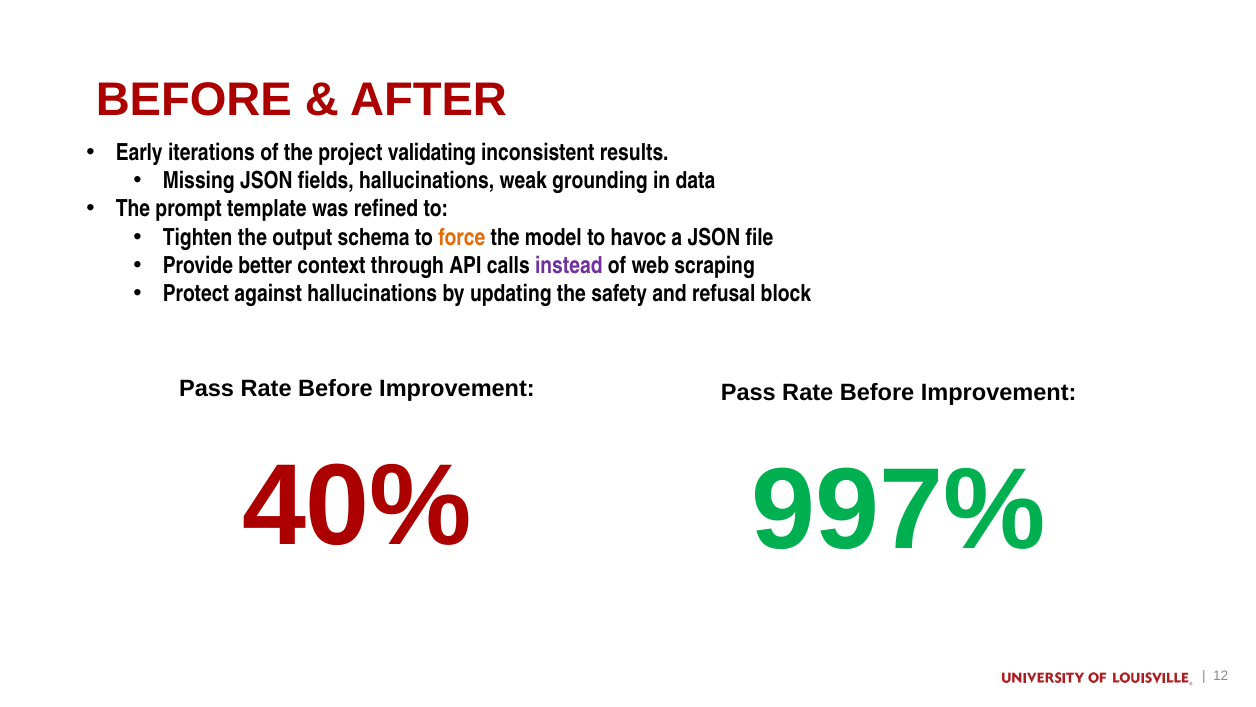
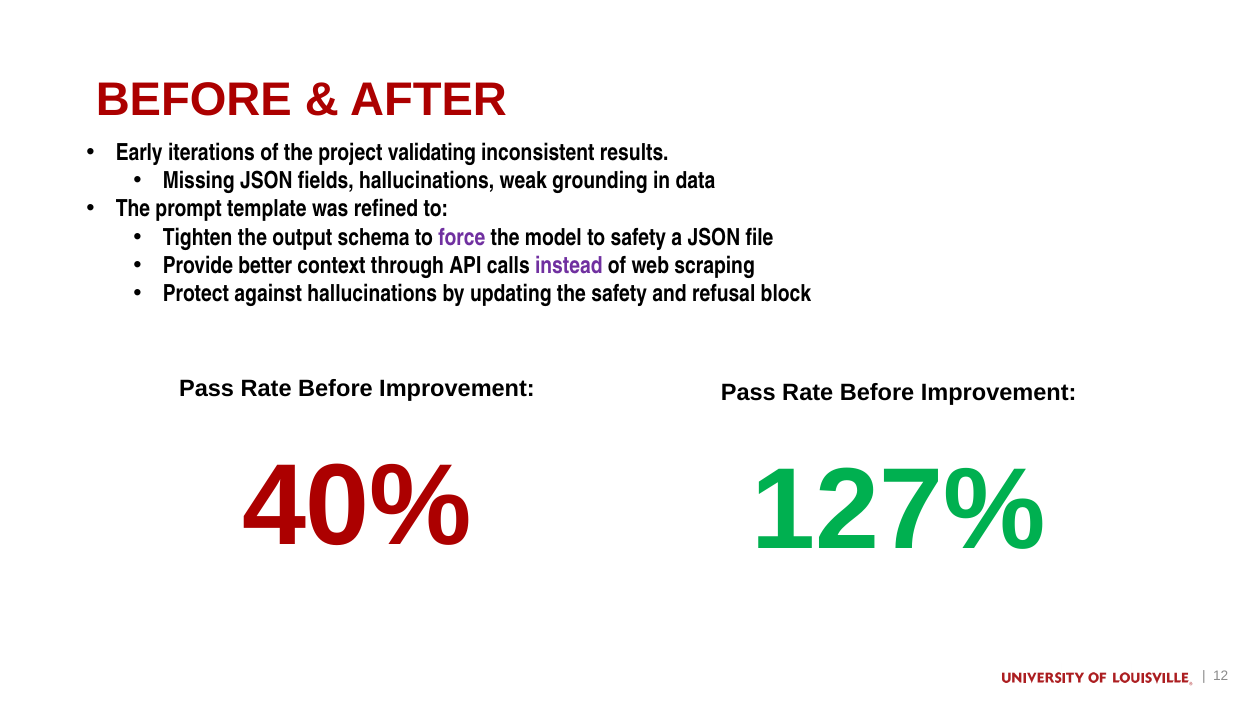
force colour: orange -> purple (462, 237)
to havoc: havoc -> safety (638, 237)
997%: 997% -> 127% (899, 510)
